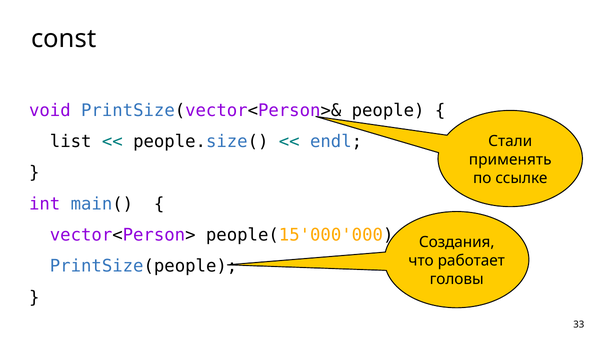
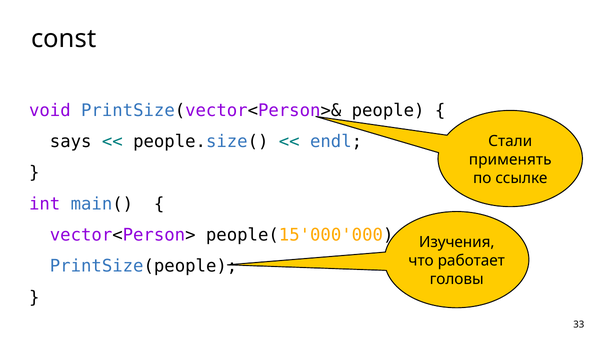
list: list -> says (71, 142)
Создания: Создания -> Изучения (457, 242)
